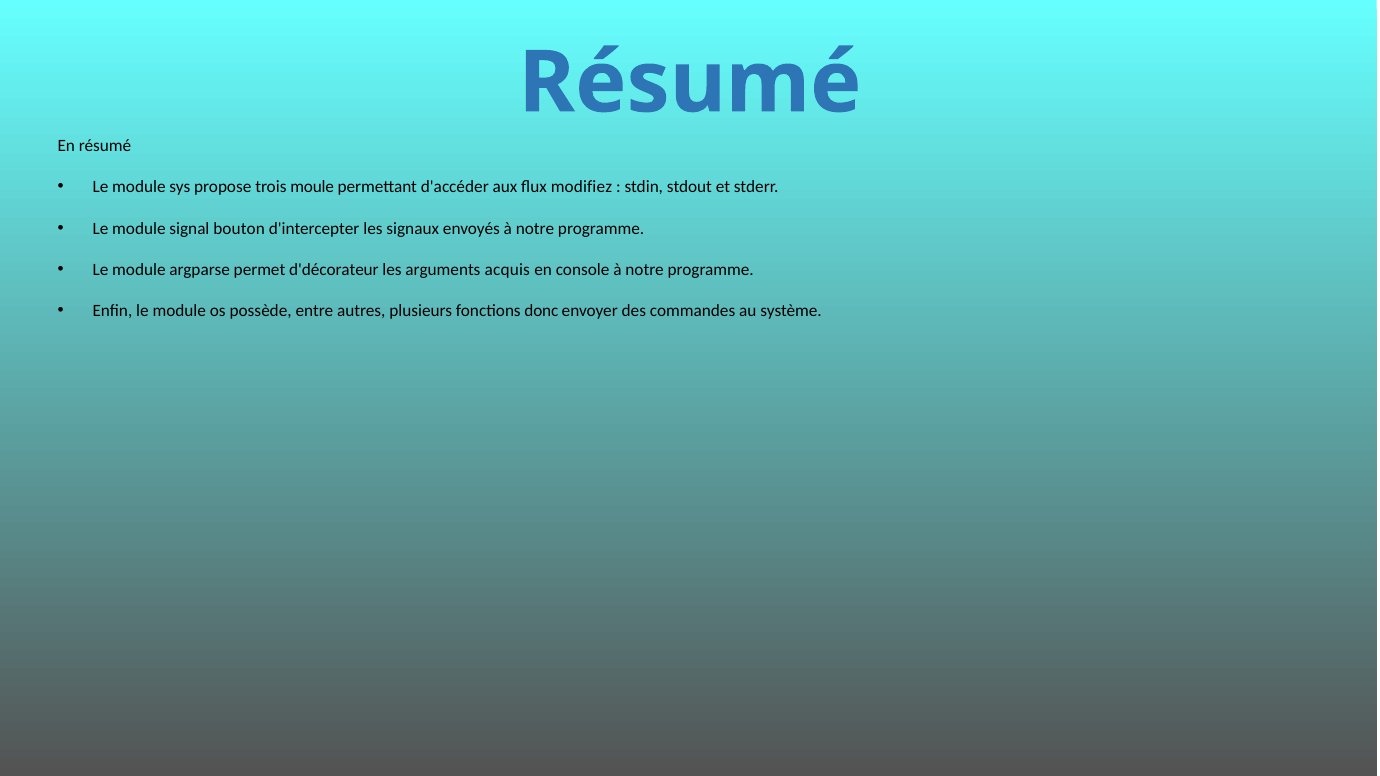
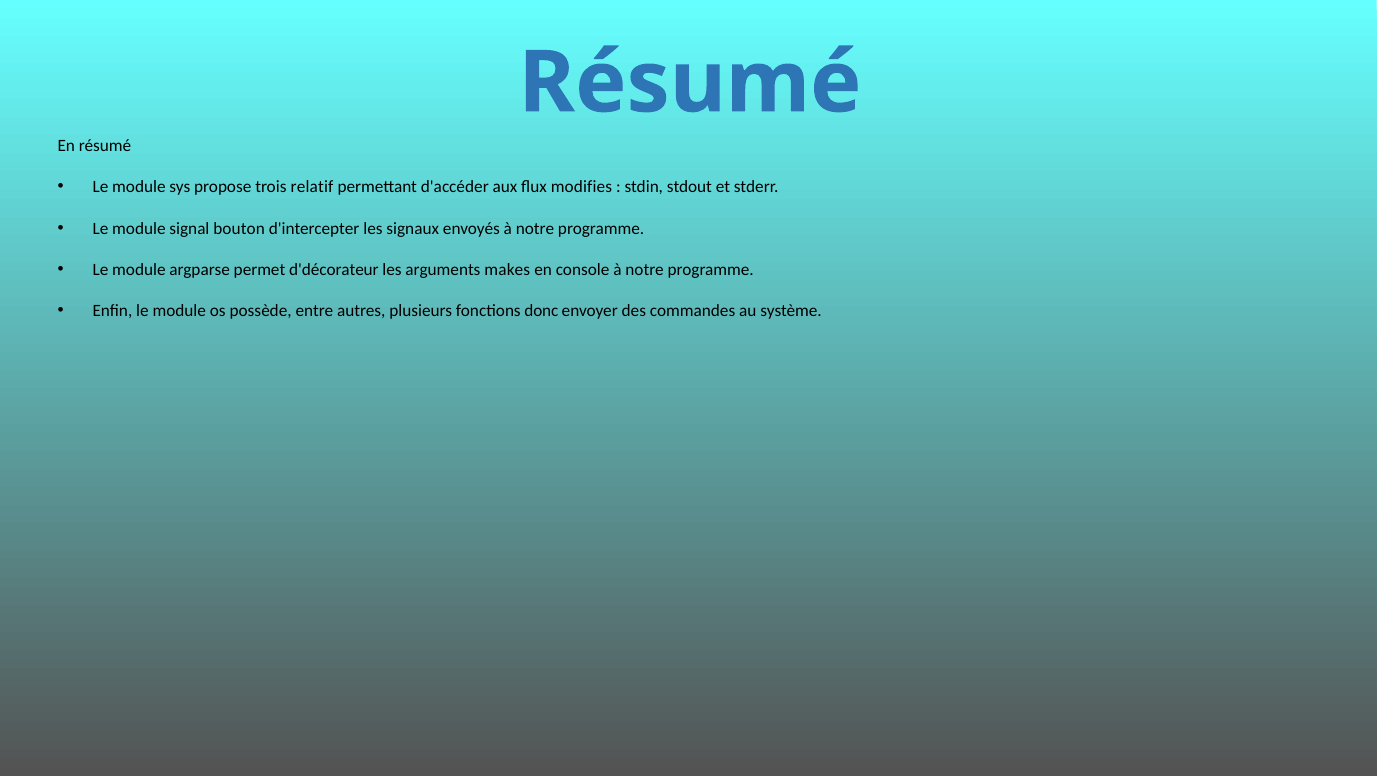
moule: moule -> relatif (312, 187)
modifiez: modifiez -> modifies (581, 187)
acquis: acquis -> makes (507, 270)
